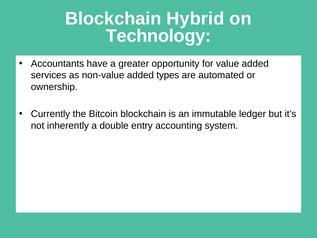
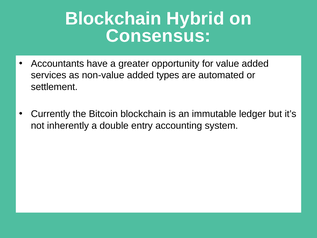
Technology: Technology -> Consensus (158, 36)
ownership: ownership -> settlement (54, 87)
